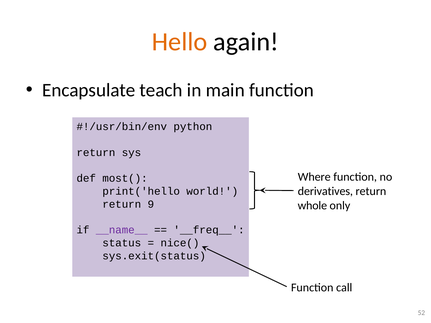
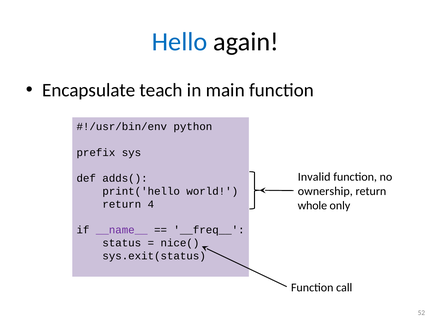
Hello colour: orange -> blue (180, 42)
return: return -> prefix (96, 153)
Where: Where -> Invalid (314, 177)
most(: most( -> adds( (125, 179)
derivatives: derivatives -> ownership (325, 191)
9: 9 -> 4 (151, 204)
